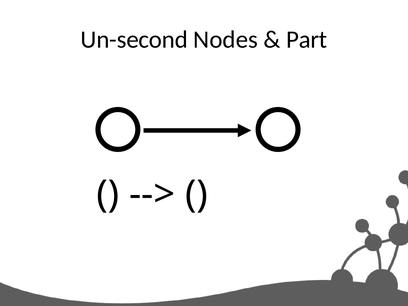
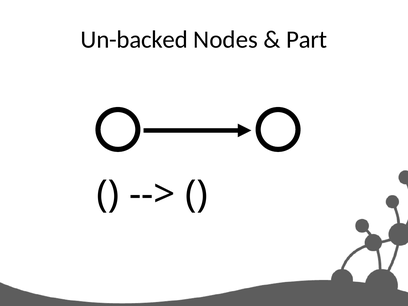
Un-second: Un-second -> Un-backed (134, 39)
